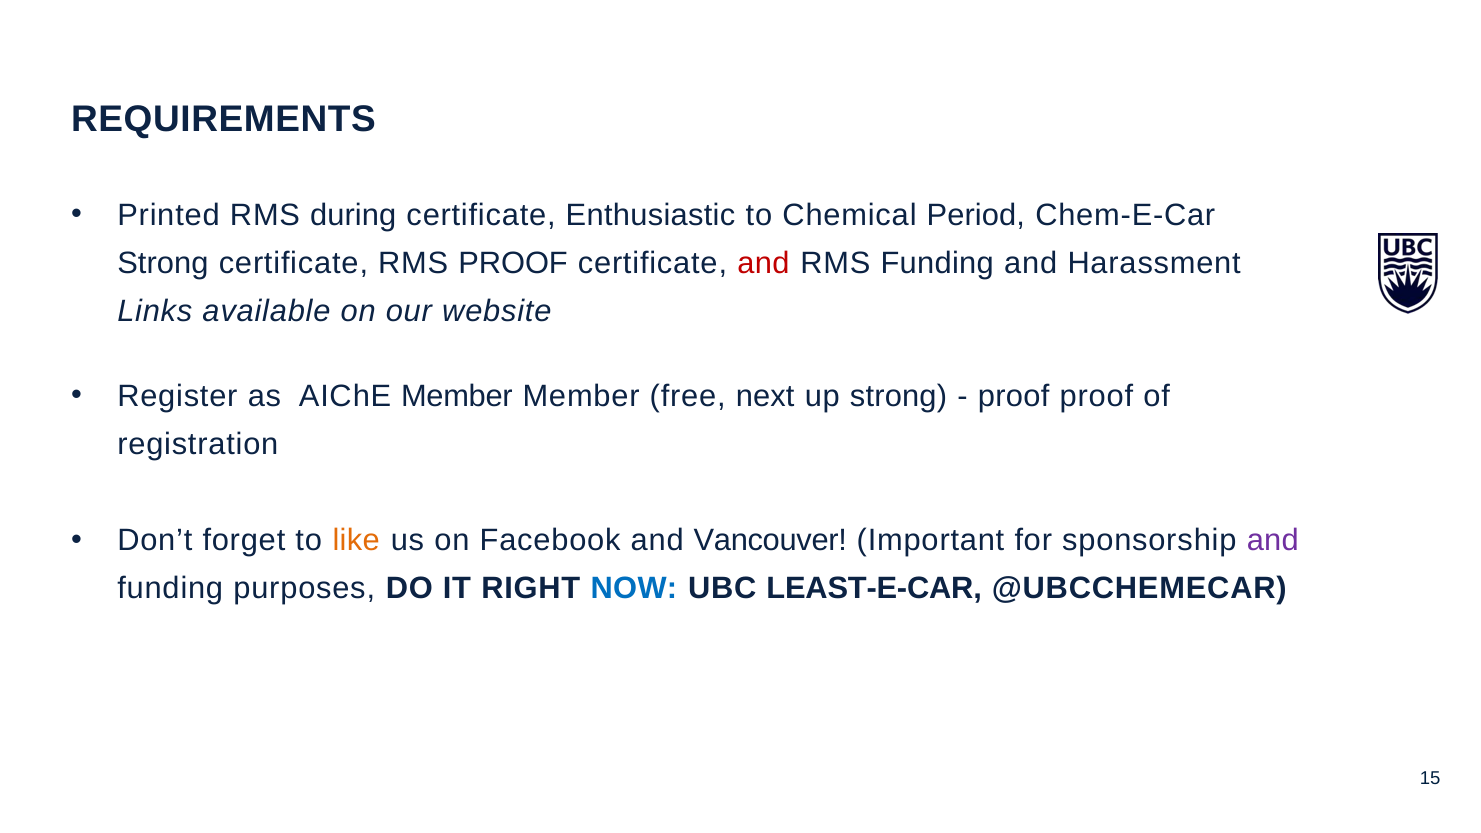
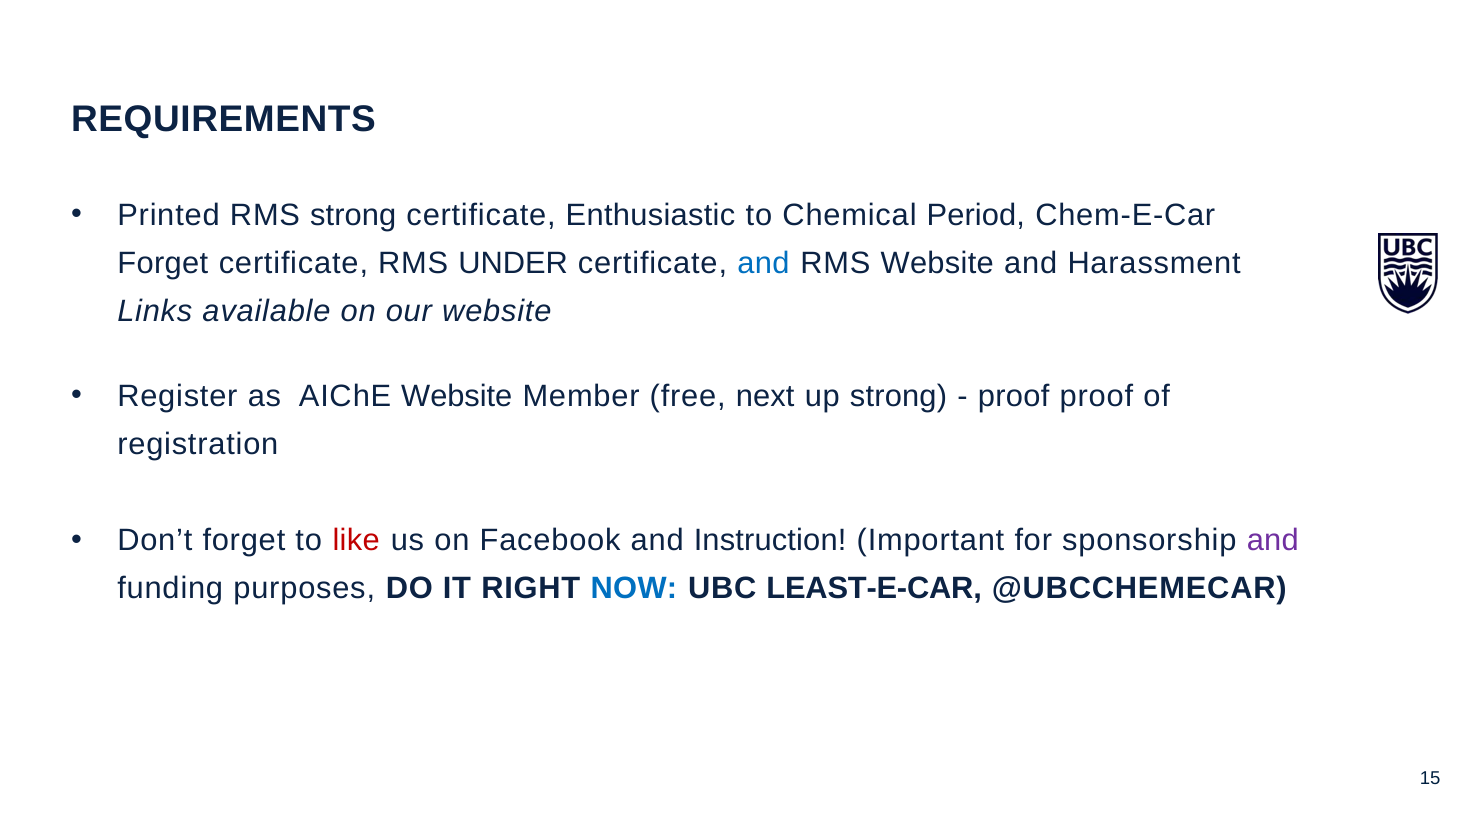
RMS during: during -> strong (353, 215)
Strong: Strong -> Forget (163, 263)
RMS PROOF: PROOF -> UNDER (513, 263)
and colour: red -> blue (763, 263)
RMS Funding: Funding -> Website (937, 263)
AIChE Member: Member -> Website (457, 396)
like colour: orange -> red (356, 541)
Vancouver: Vancouver -> Instruction (770, 541)
